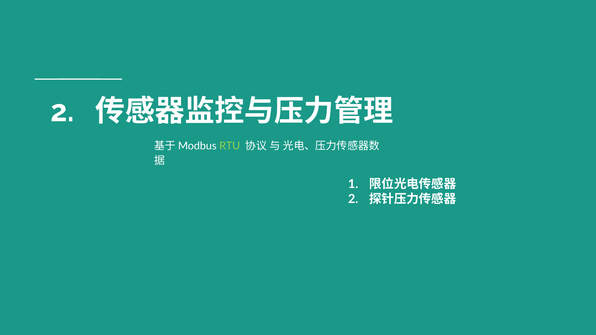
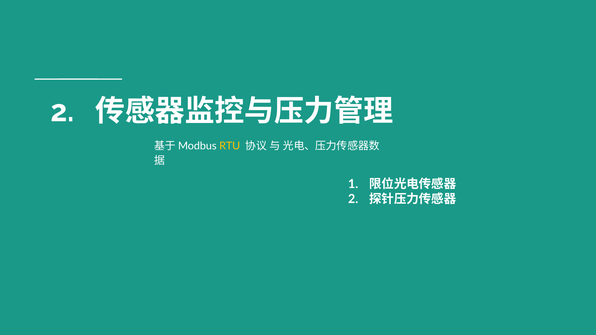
RTU colour: light green -> yellow (230, 146)
